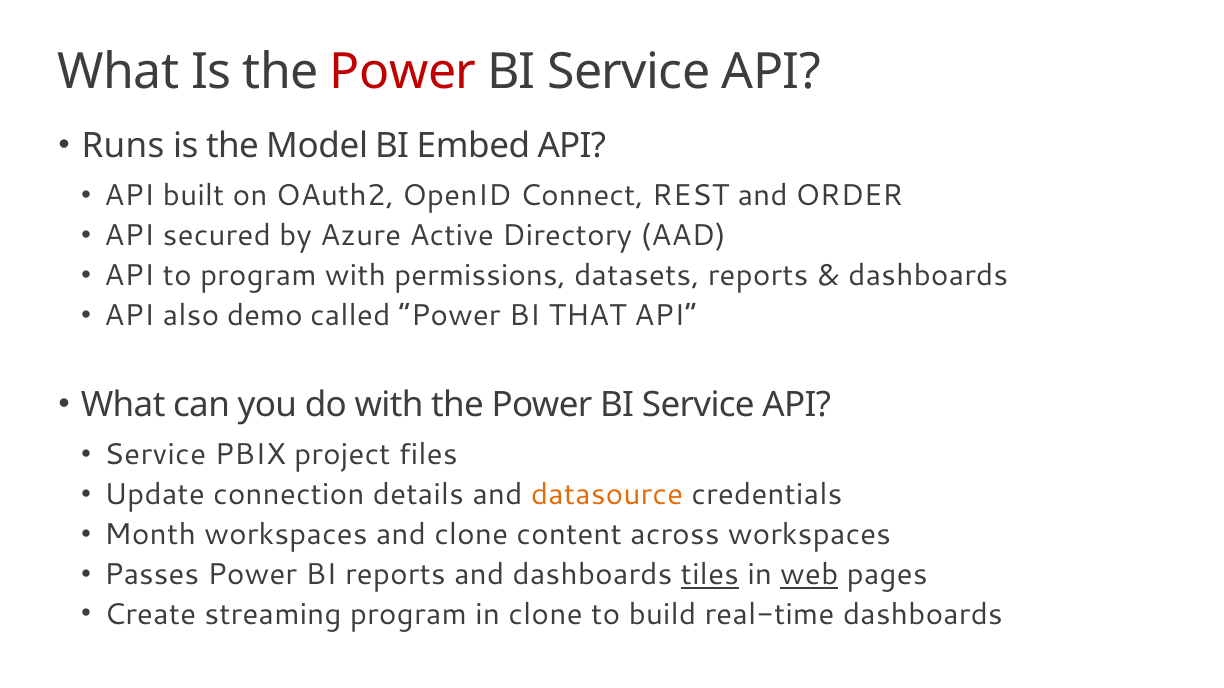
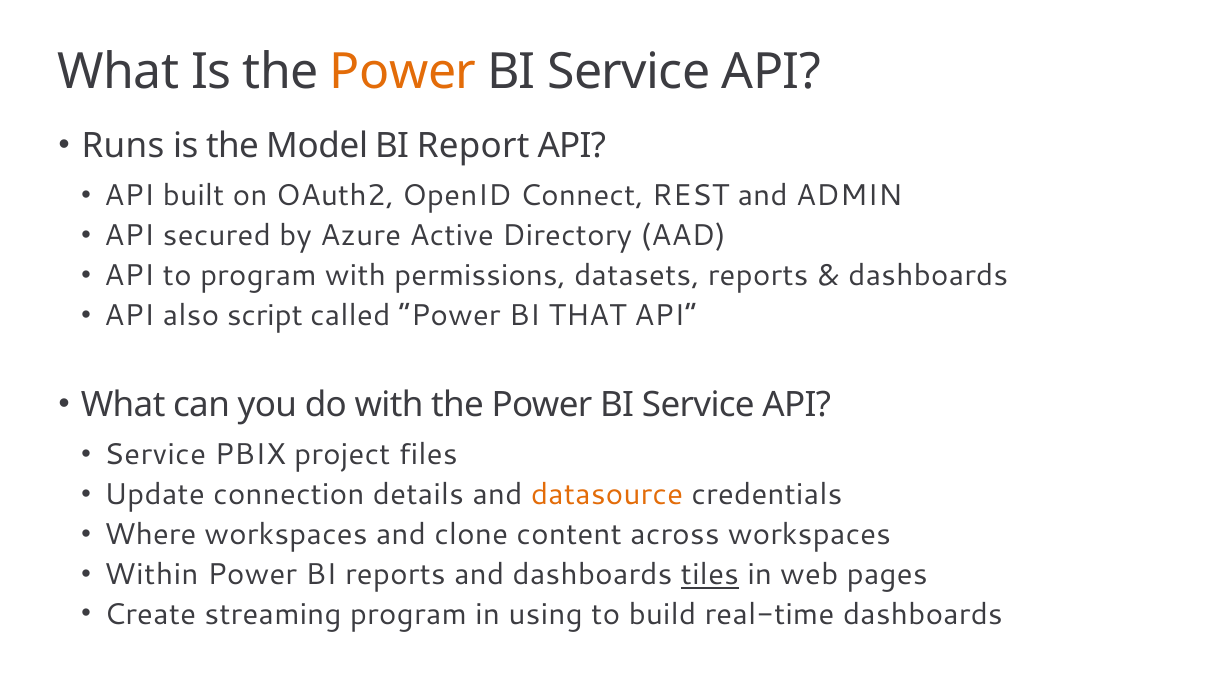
Power colour: red -> orange (403, 72)
Embed: Embed -> Report (473, 146)
ORDER: ORDER -> ADMIN (849, 196)
demo: demo -> script (265, 316)
Month: Month -> Where (150, 535)
Passes: Passes -> Within (151, 575)
web underline: present -> none (809, 575)
in clone: clone -> using (546, 615)
